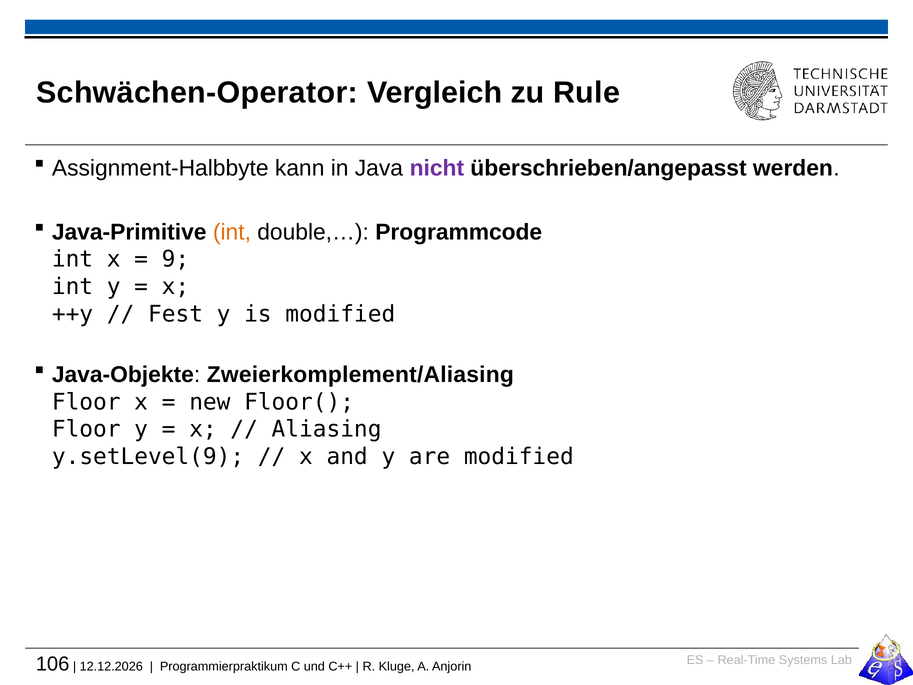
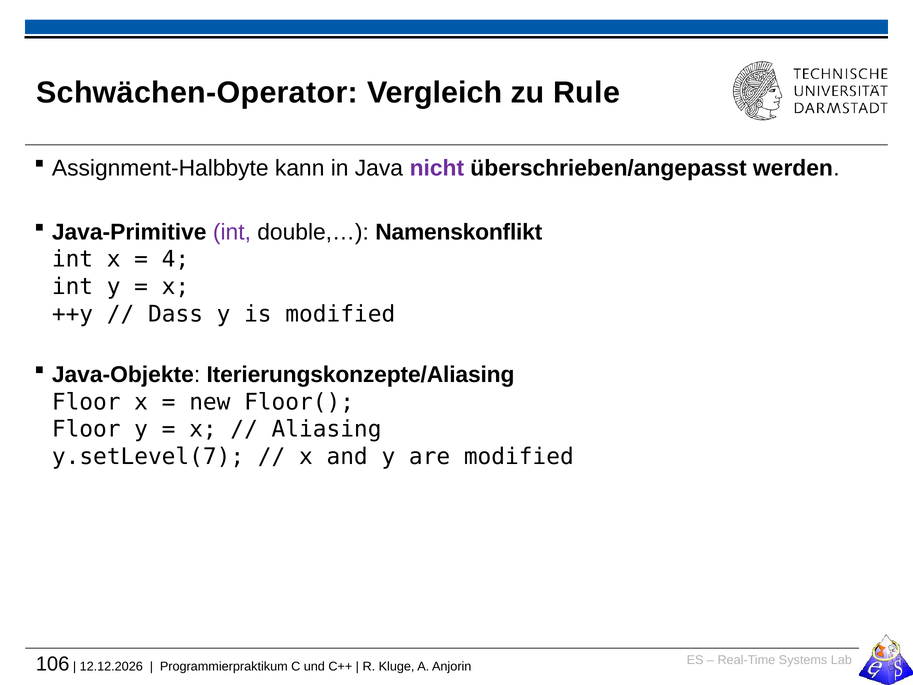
int colour: orange -> purple (232, 232)
Programmcode: Programmcode -> Namenskonflikt (459, 232)
9: 9 -> 4 (175, 259)
Fest: Fest -> Dass (176, 314)
Zweierkomplement/Aliasing: Zweierkomplement/Aliasing -> Iterierungskonzepte/Aliasing (360, 374)
y.setLevel(9: y.setLevel(9 -> y.setLevel(7 (148, 457)
